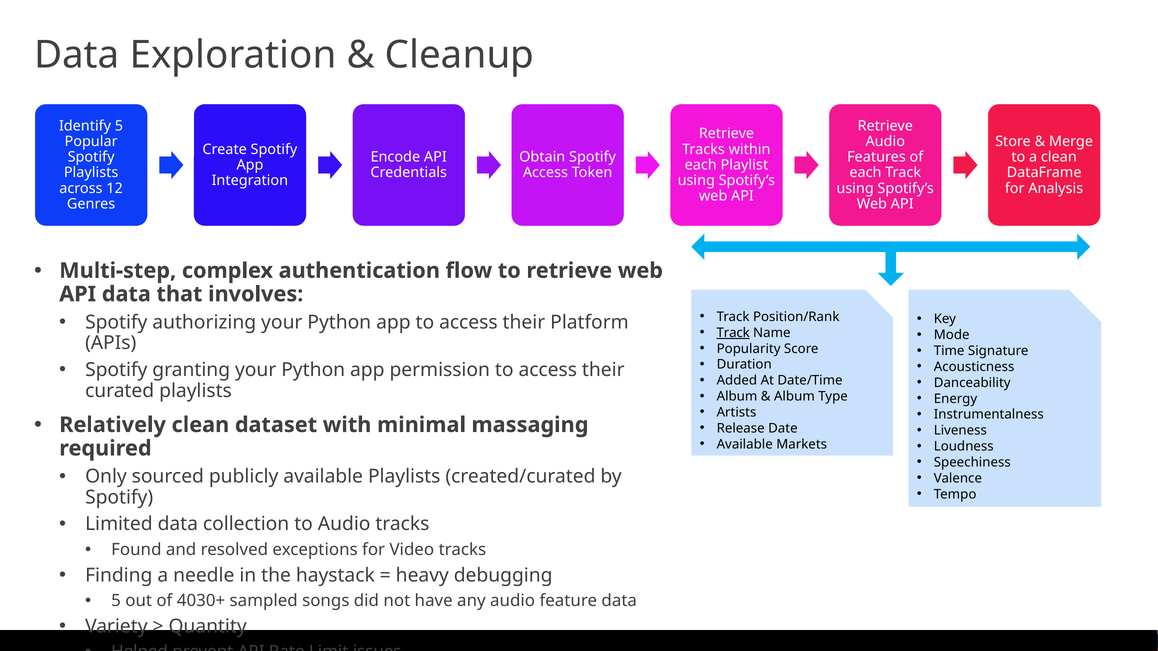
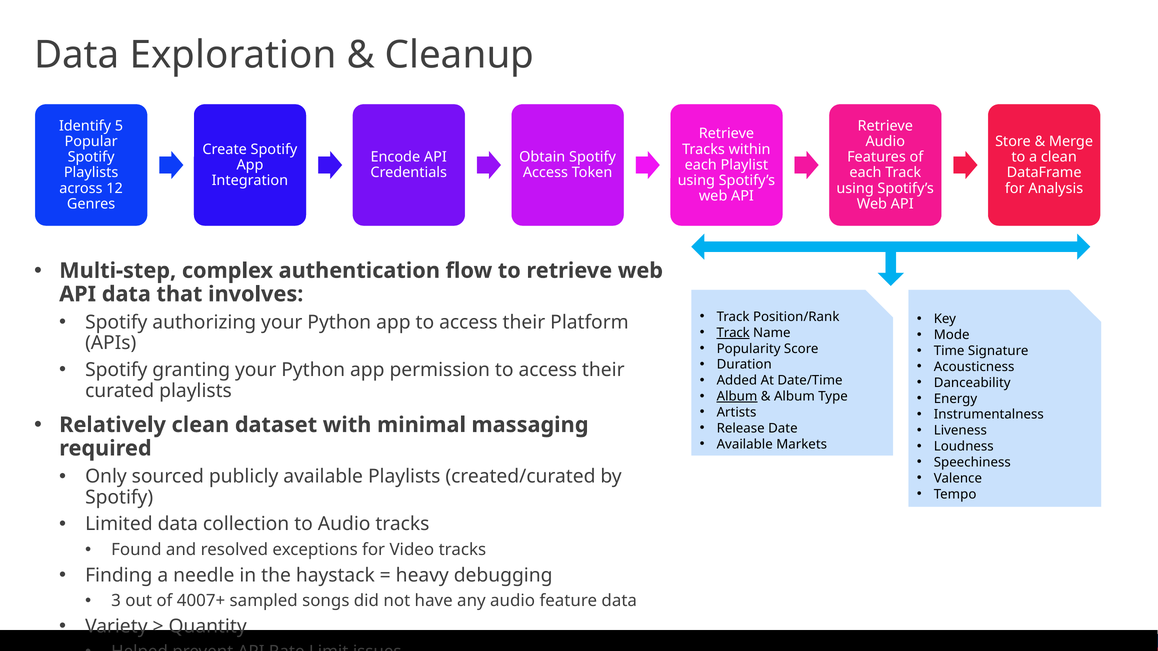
Album underline: none -> present (737, 397)
5: 5 -> 3 (116, 601)
4030+: 4030+ -> 4007+ (201, 601)
